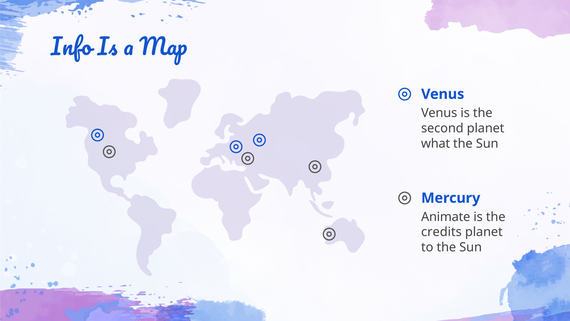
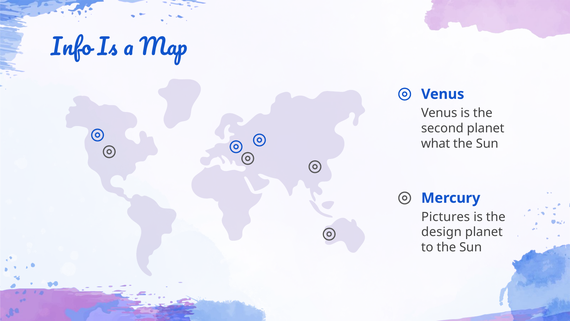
Animate: Animate -> Pictures (446, 217)
credits: credits -> design (441, 232)
